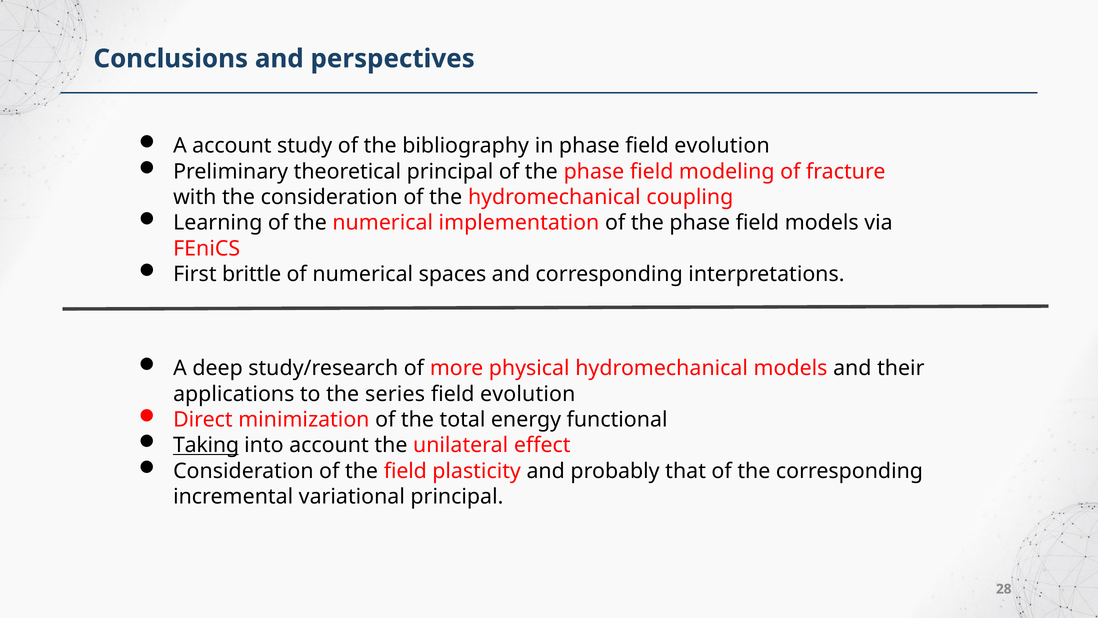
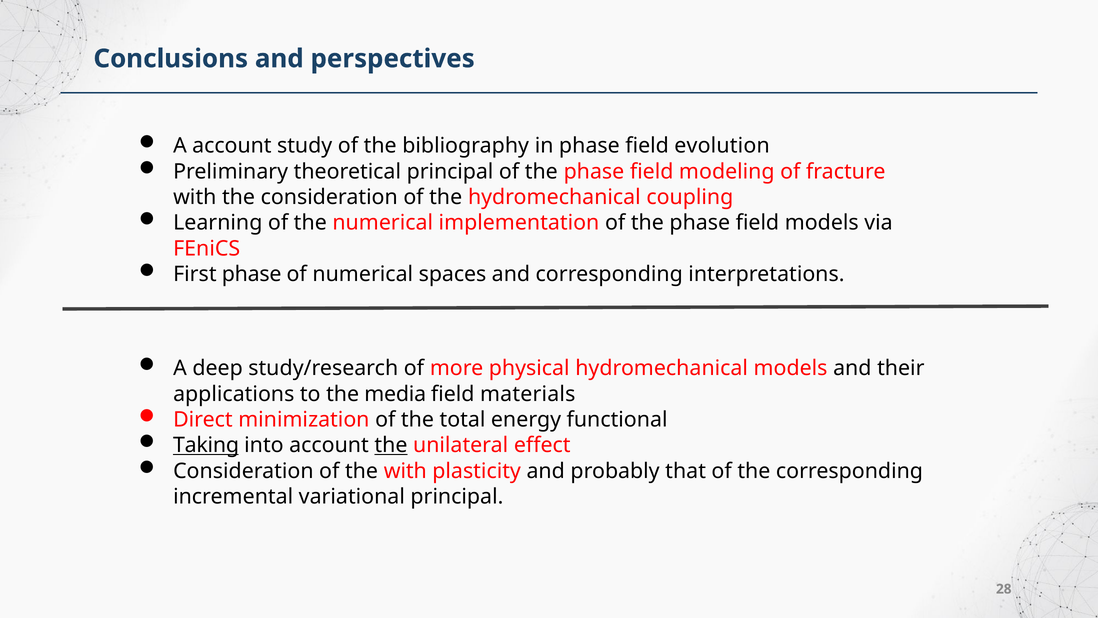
First brittle: brittle -> phase (252, 274)
series: series -> media (395, 394)
evolution: evolution -> materials (528, 394)
the underline: none -> present (391, 445)
the field: field -> with (405, 471)
